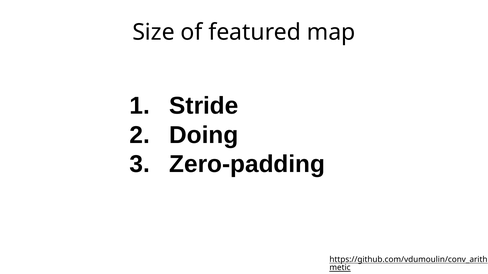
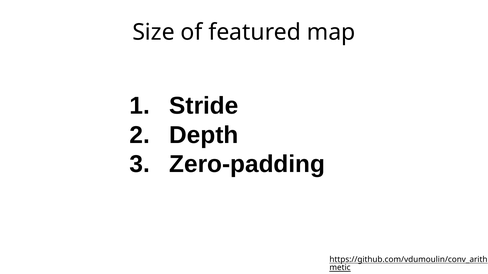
Doing: Doing -> Depth (204, 135)
